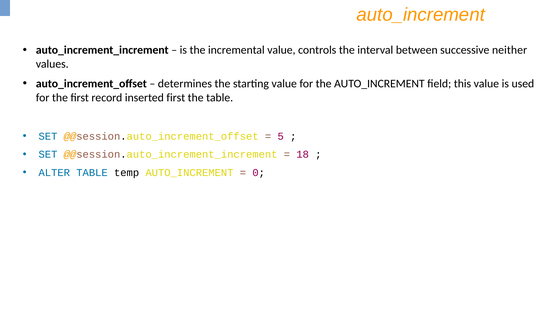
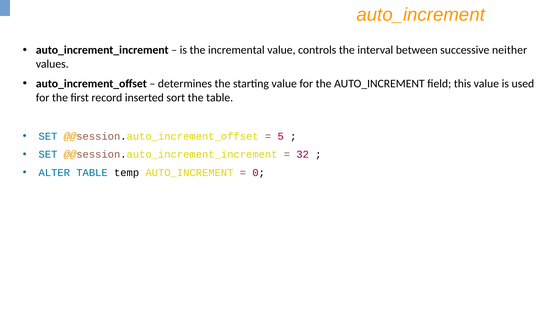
inserted first: first -> sort (176, 98)
18: 18 -> 32 (303, 155)
